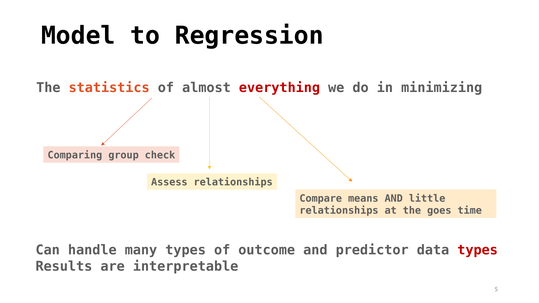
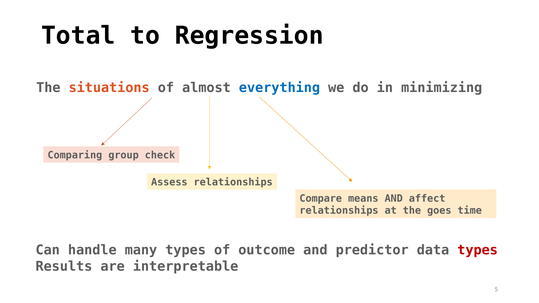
Model: Model -> Total (78, 36)
statistics: statistics -> situations (109, 88)
everything colour: red -> blue (279, 88)
little: little -> affect (427, 199)
